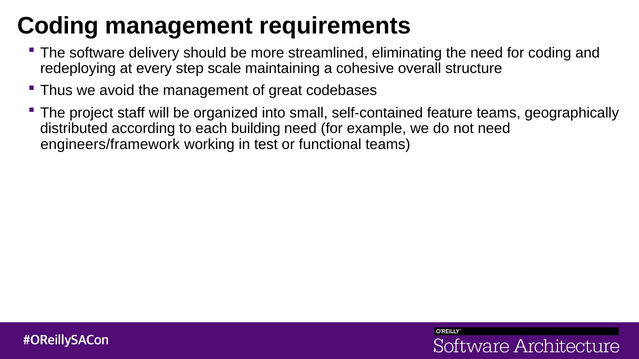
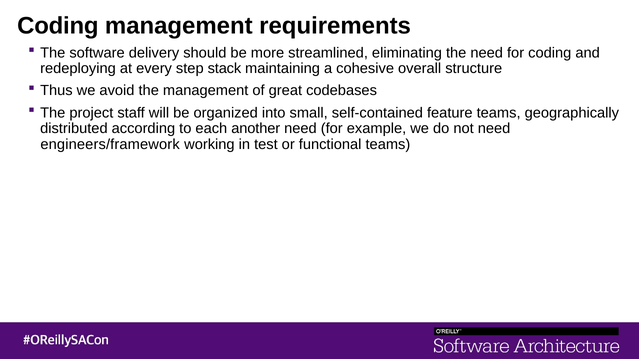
scale: scale -> stack (224, 69)
building: building -> another (256, 129)
